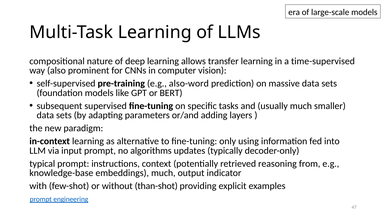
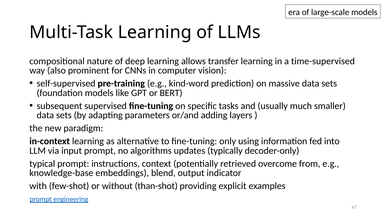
also-word: also-word -> kind-word (189, 84)
reasoning: reasoning -> overcome (278, 164)
embeddings much: much -> blend (163, 173)
